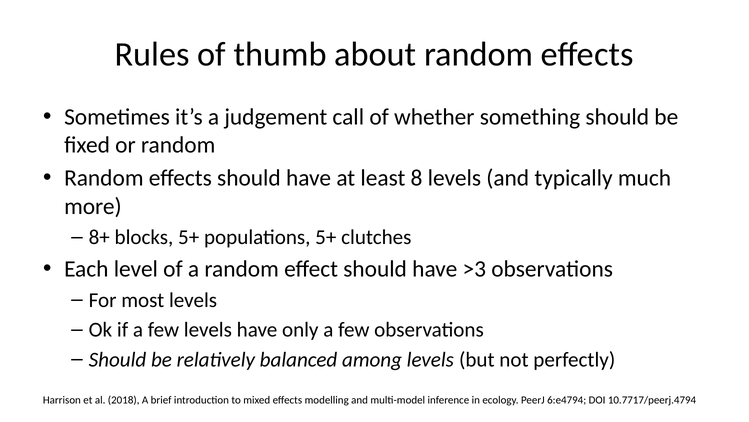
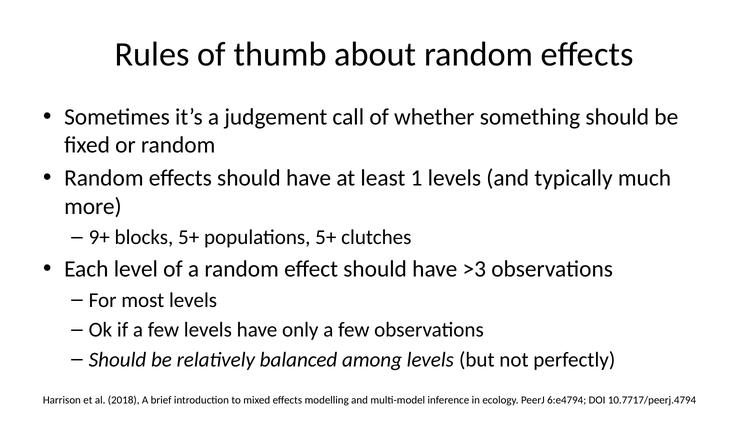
8: 8 -> 1 (417, 178)
8+: 8+ -> 9+ (99, 237)
